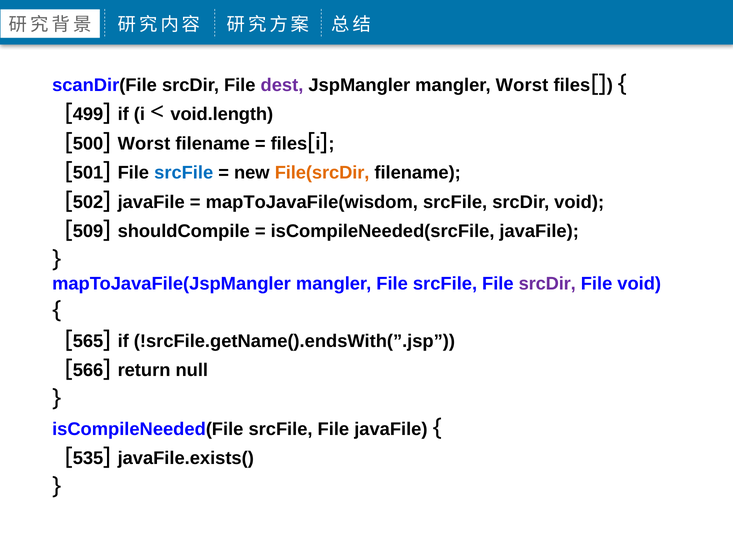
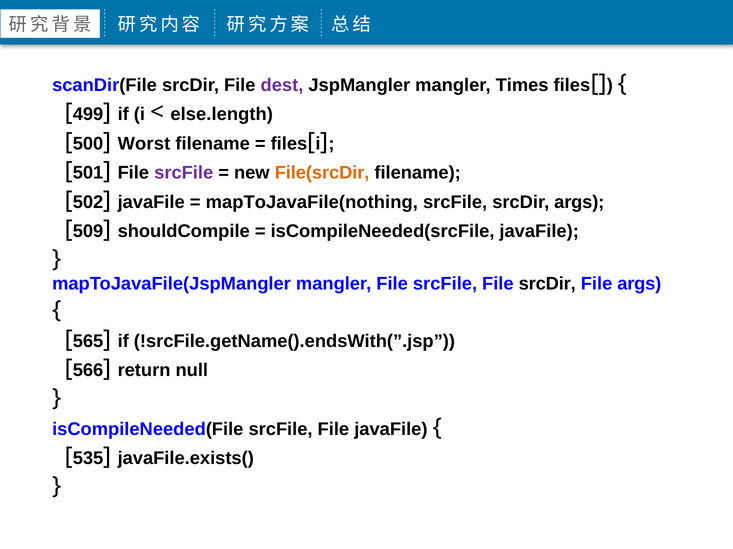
mangler Worst: Worst -> Times (522, 85)
void.length: void.length -> else.length (222, 114)
srcFile colour: blue -> purple (184, 173)
mapToJavaFile(wisdom: mapToJavaFile(wisdom -> mapToJavaFile(nothing (312, 202)
srcDir void: void -> args (579, 202)
srcDir colour: purple -> black (547, 284)
File void: void -> args (639, 284)
